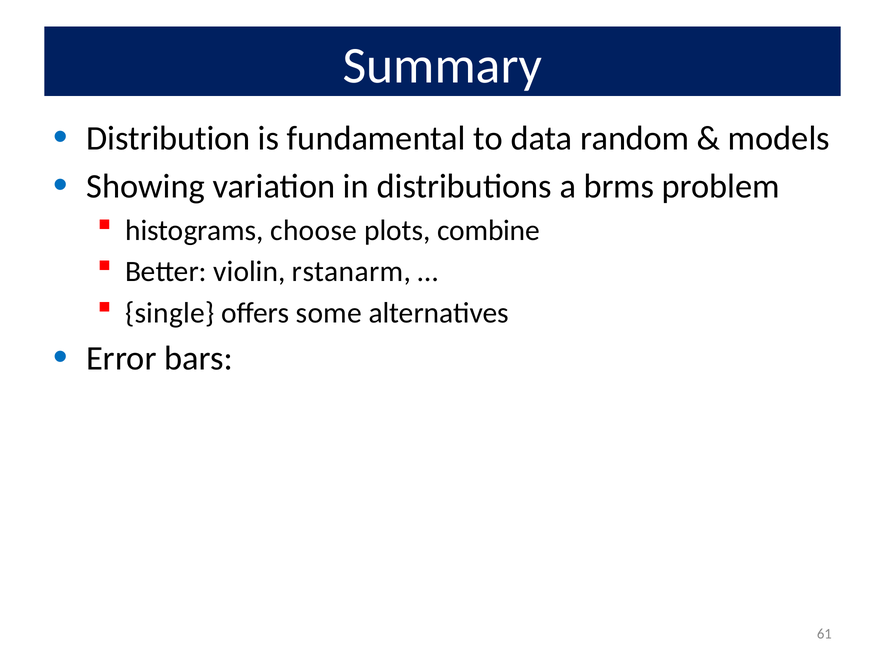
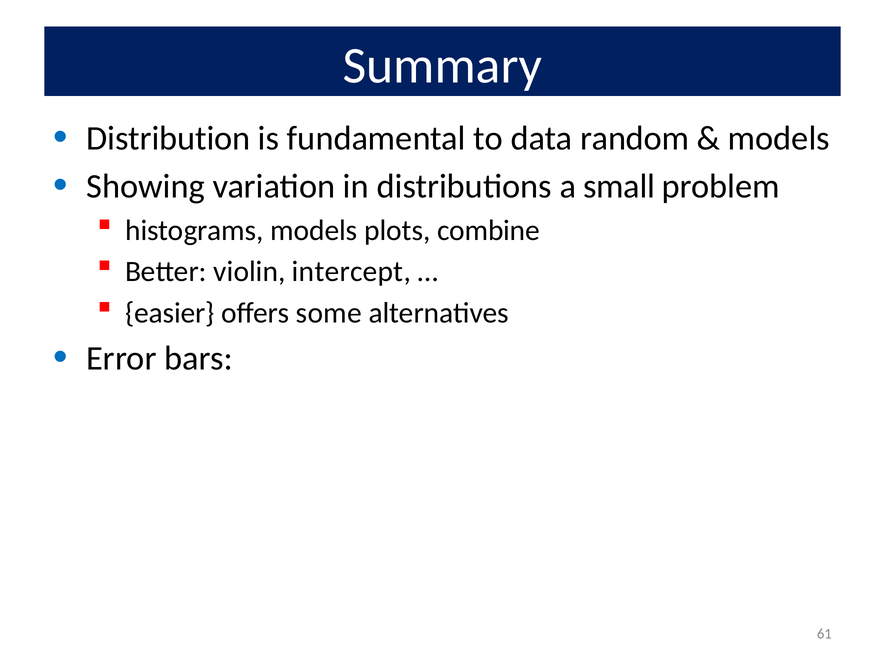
brms: brms -> small (619, 186)
histograms choose: choose -> models (314, 230)
rstanarm: rstanarm -> intercept (351, 272)
single: single -> easier (170, 313)
